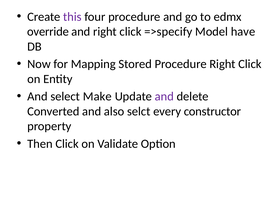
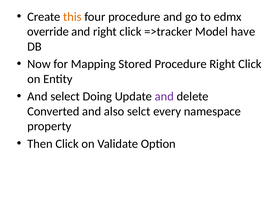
this colour: purple -> orange (72, 17)
=>specify: =>specify -> =>tracker (168, 32)
Make: Make -> Doing (97, 96)
constructor: constructor -> namespace (212, 111)
